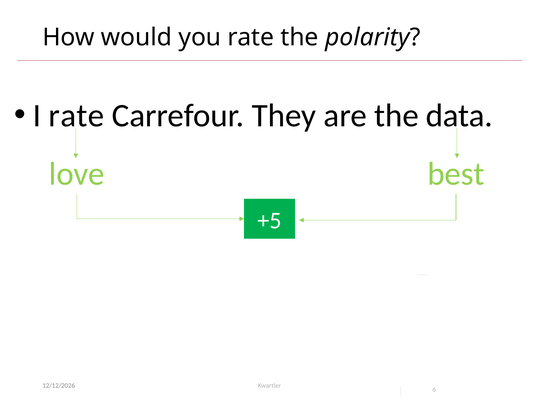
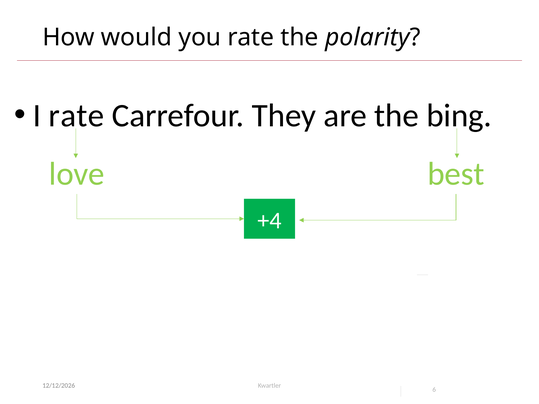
data: data -> bing (459, 116)
+5: +5 -> +4 (269, 221)
